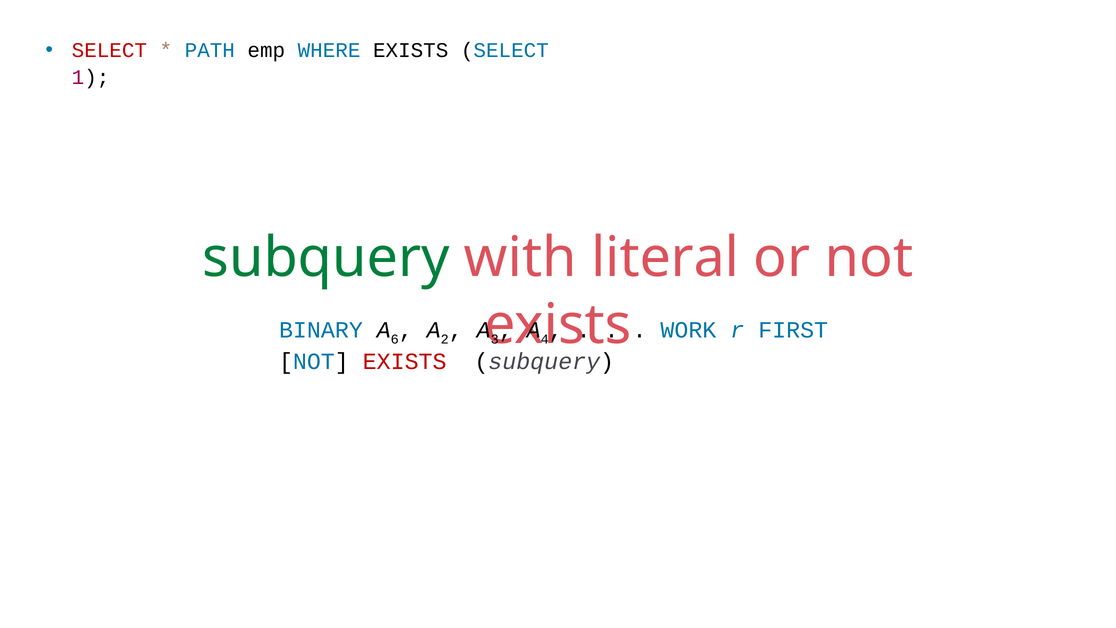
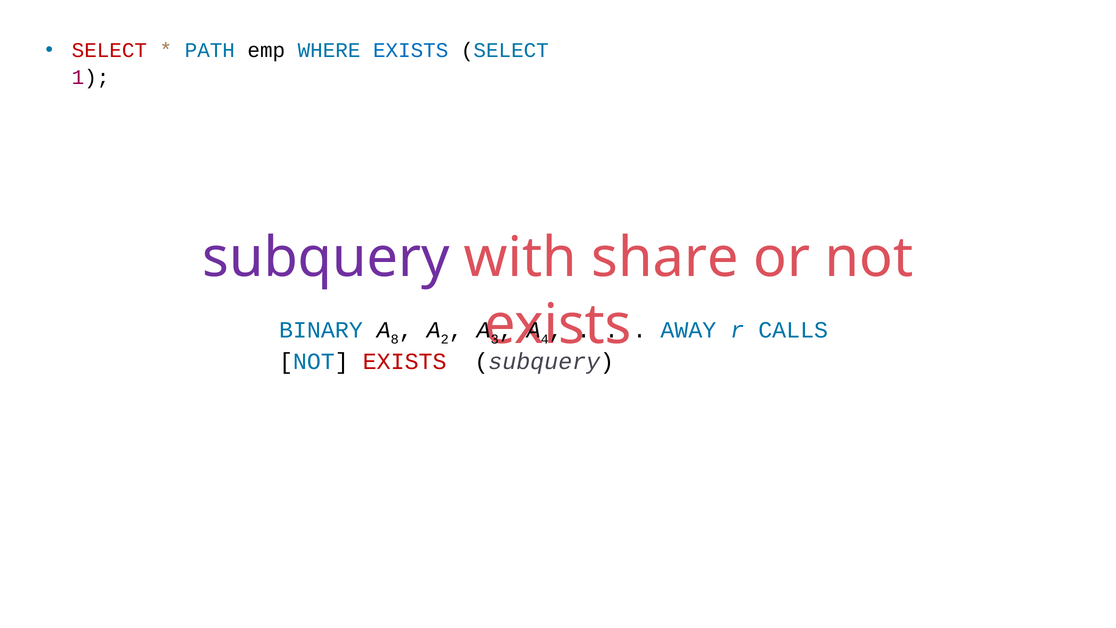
EXISTS colour: black -> blue (411, 50)
subquery colour: green -> purple (326, 258)
literal: literal -> share (665, 258)
6: 6 -> 8 (395, 339)
WORK: WORK -> AWAY (688, 330)
FIRST: FIRST -> CALLS (793, 330)
